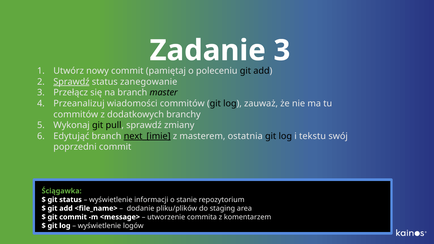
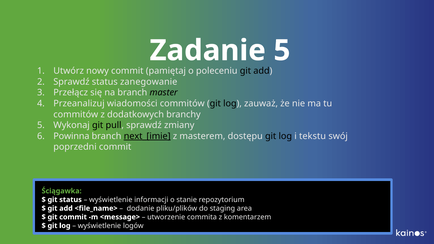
3: 3 -> 5 (282, 51)
Sprawdź underline: present -> none (71, 82)
Edytująć: Edytująć -> Powinna (71, 136)
ostatnia: ostatnia -> dostępu (245, 136)
